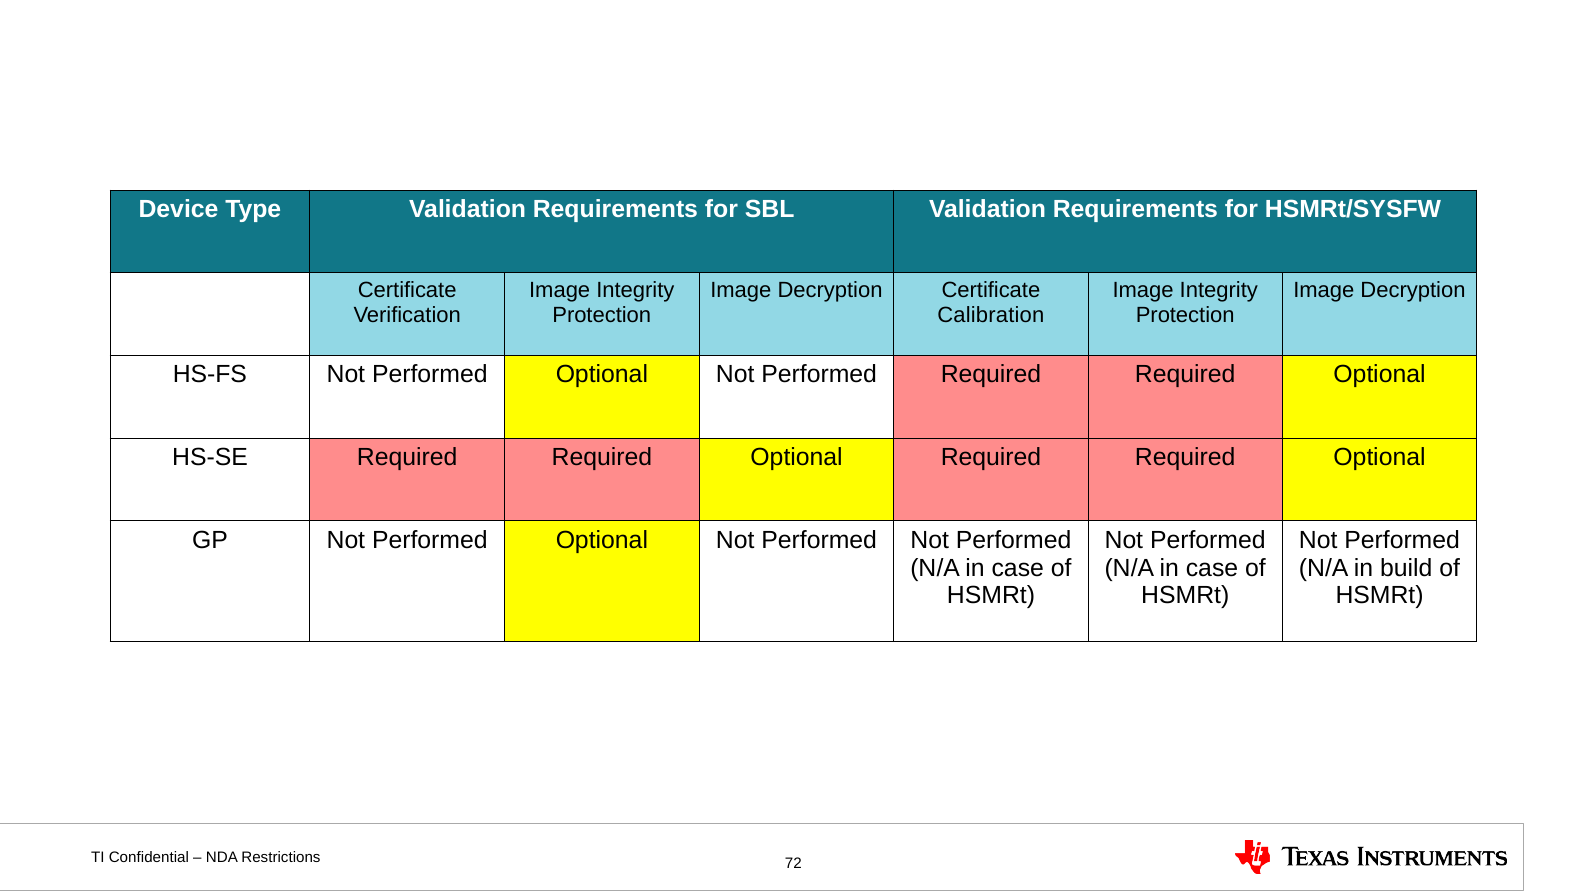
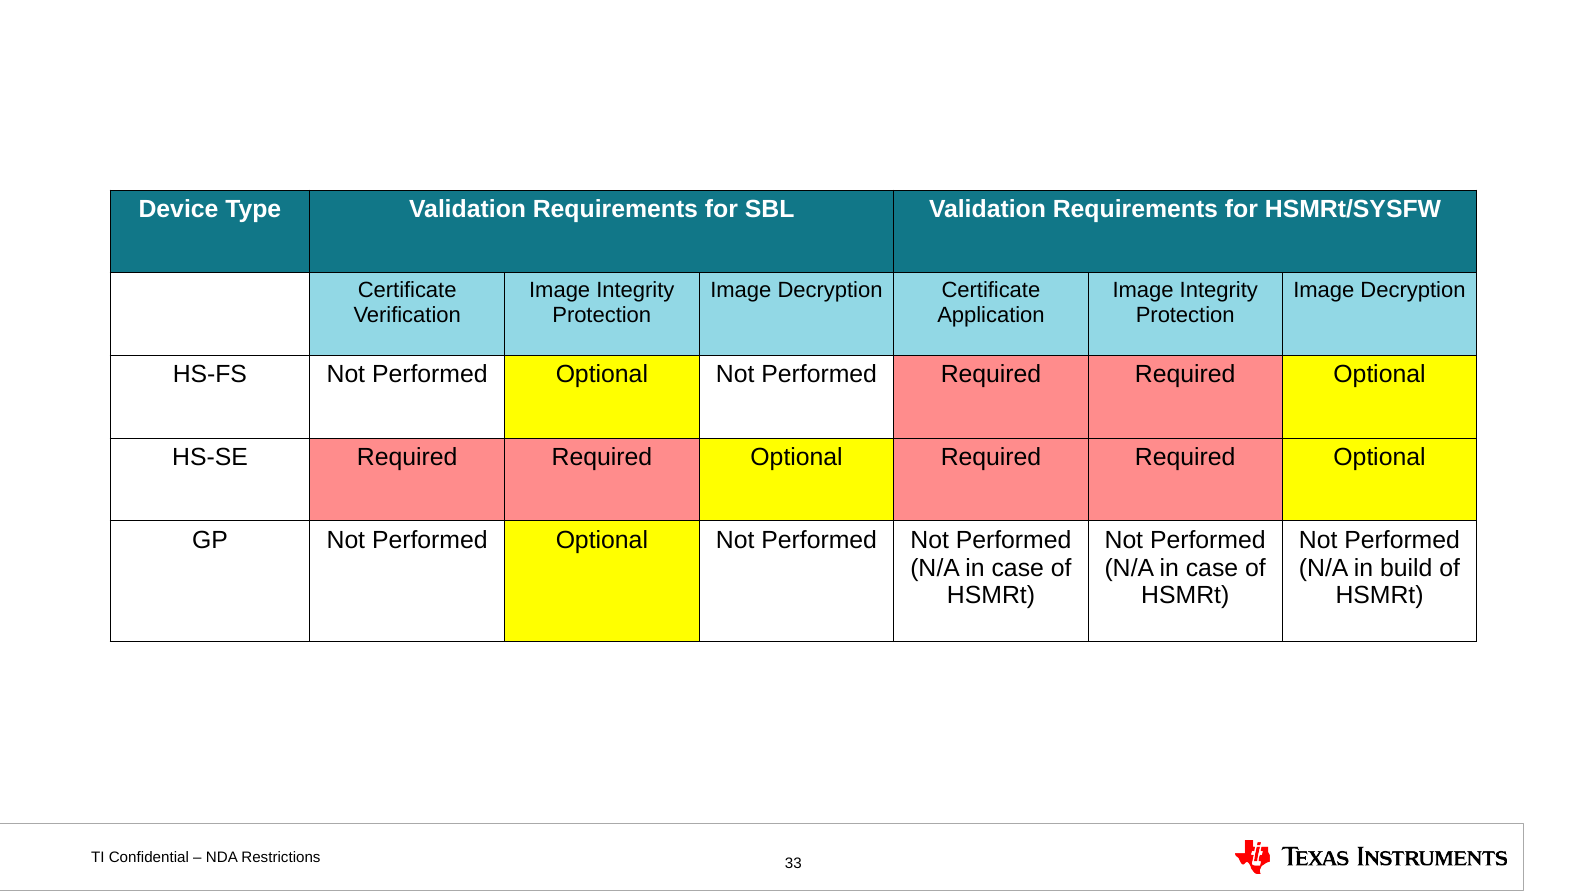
Calibration: Calibration -> Application (991, 315)
72: 72 -> 33 (793, 863)
